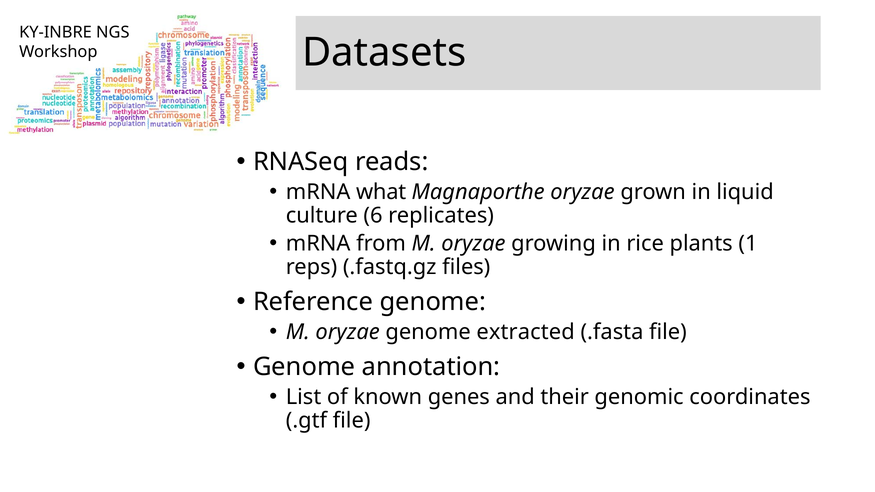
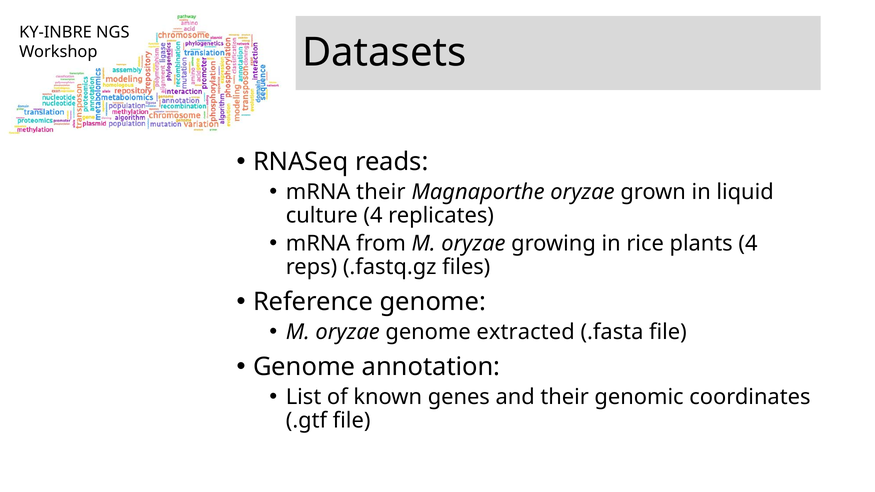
mRNA what: what -> their (381, 192)
culture 6: 6 -> 4 (373, 216)
plants 1: 1 -> 4 (748, 244)
